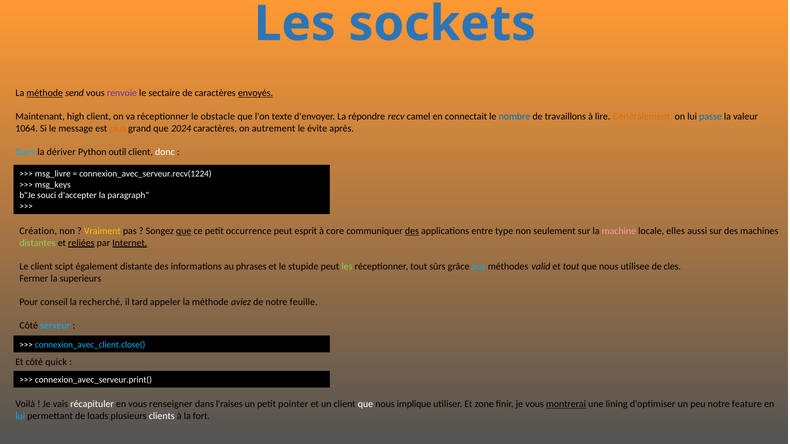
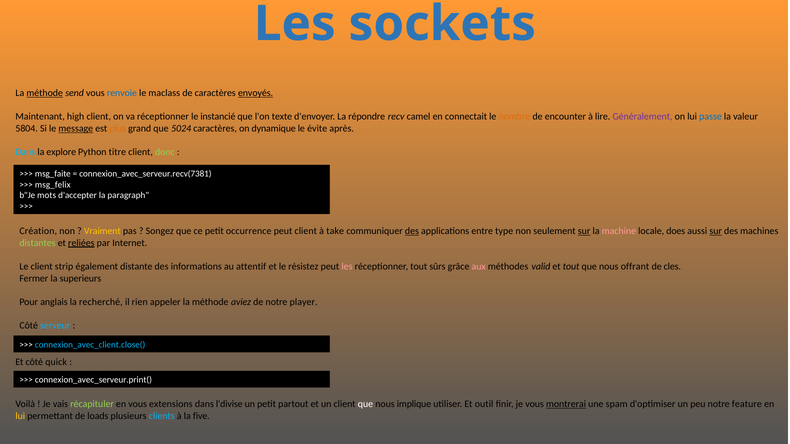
renvoie colour: purple -> blue (122, 93)
sectaire: sectaire -> maclass (164, 93)
obstacle: obstacle -> instancié (218, 117)
nombre colour: blue -> orange (515, 117)
travaillons: travaillons -> encounter (565, 117)
Généralement colour: orange -> purple (643, 117)
1064: 1064 -> 5804 (27, 129)
message underline: none -> present (76, 129)
2024: 2024 -> 5024 (181, 129)
autrement: autrement -> dynamique (274, 129)
dériver: dériver -> explore (61, 152)
outil: outil -> titre (117, 152)
donc colour: white -> light green (165, 152)
msg_livre: msg_livre -> msg_faite (53, 174)
connexion_avec_serveur.recv(1224: connexion_avec_serveur.recv(1224 -> connexion_avec_serveur.recv(7381 (145, 174)
msg_keys: msg_keys -> msg_felix (53, 185)
souci: souci -> mots (47, 196)
que underline: present -> none (184, 231)
peut esprit: esprit -> client (306, 231)
core: core -> take (335, 231)
sur underline: none -> present (584, 231)
elles: elles -> does (676, 231)
sur underline: none -> present (716, 231)
Internet underline: present -> none (130, 243)
scipt: scipt -> strip (64, 267)
phrases: phrases -> attentif (251, 267)
stupide: stupide -> résistez (303, 267)
les colour: light green -> pink (347, 267)
aux colour: light blue -> pink (479, 267)
utilisee: utilisee -> offrant (635, 267)
conseil: conseil -> anglais (54, 302)
tard: tard -> rien (140, 302)
feuille: feuille -> player (304, 302)
récapituler colour: white -> light green (92, 404)
renseigner: renseigner -> extensions (171, 404)
l'raises: l'raises -> l'divise (229, 404)
pointer: pointer -> partout (293, 404)
zone: zone -> outil (484, 404)
lining: lining -> spam (617, 404)
lui colour: light blue -> yellow (20, 416)
clients colour: white -> light blue (162, 416)
fort: fort -> five (201, 416)
